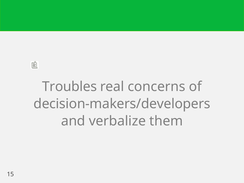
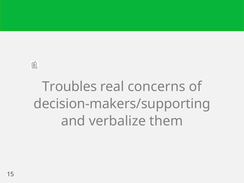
decision-makers/developers: decision-makers/developers -> decision-makers/supporting (122, 104)
